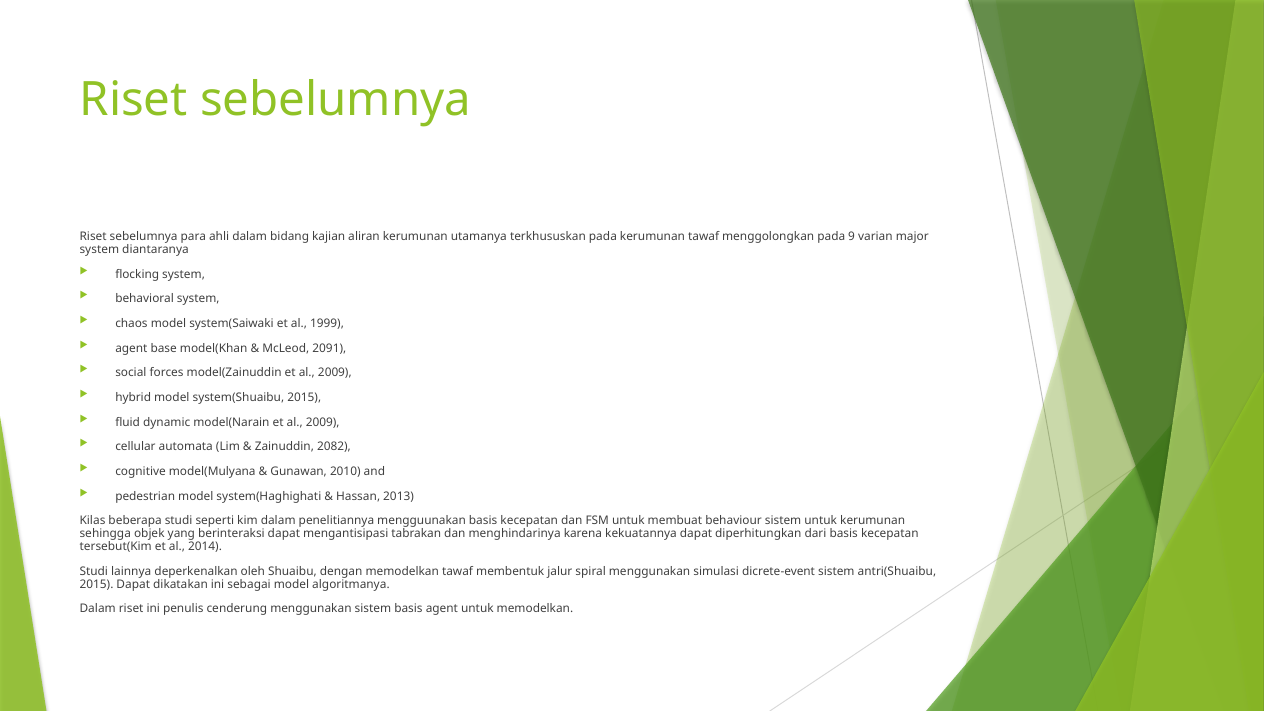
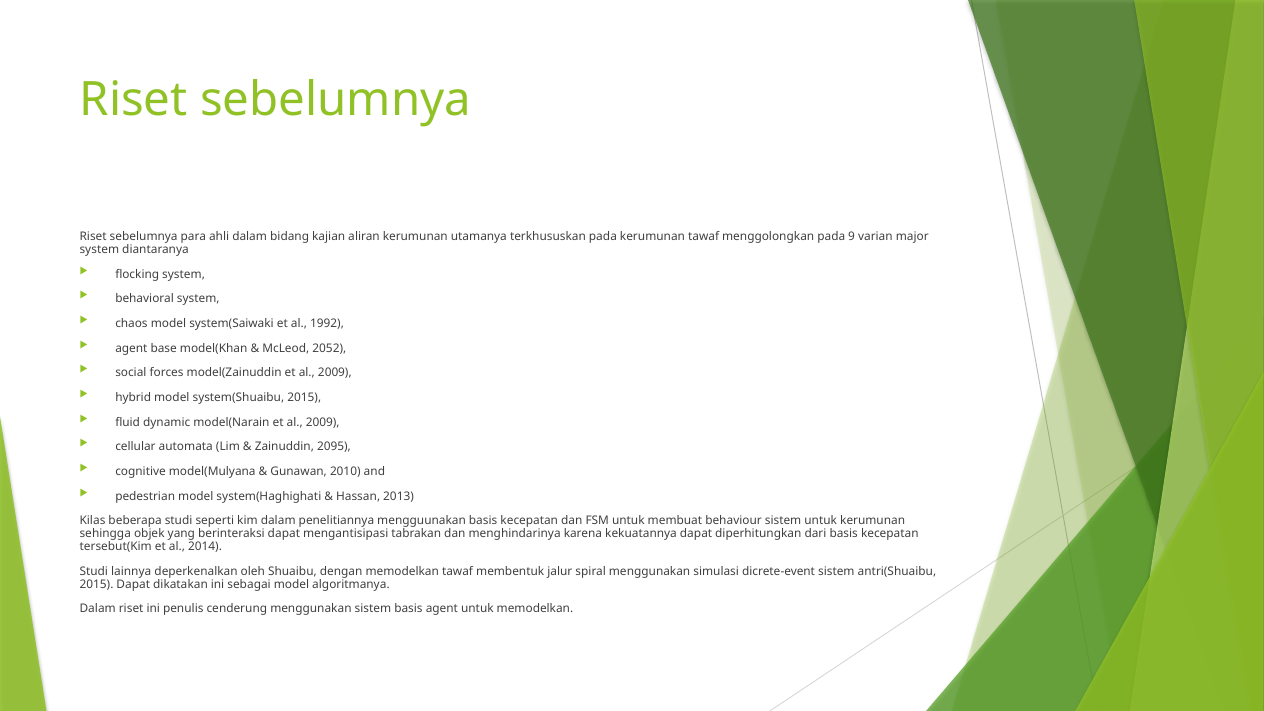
1999: 1999 -> 1992 (327, 324)
2091: 2091 -> 2052 (329, 348)
2082: 2082 -> 2095 (334, 447)
